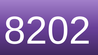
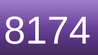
8202: 8202 -> 8174 (47, 31)
